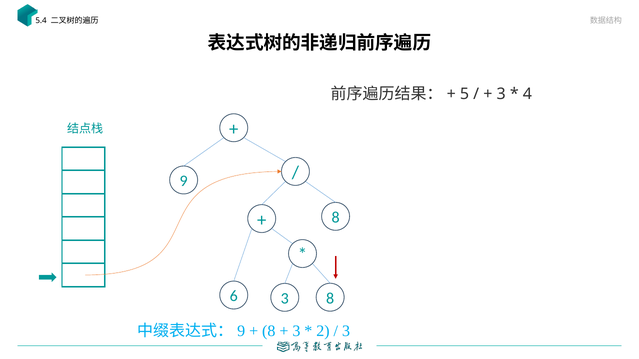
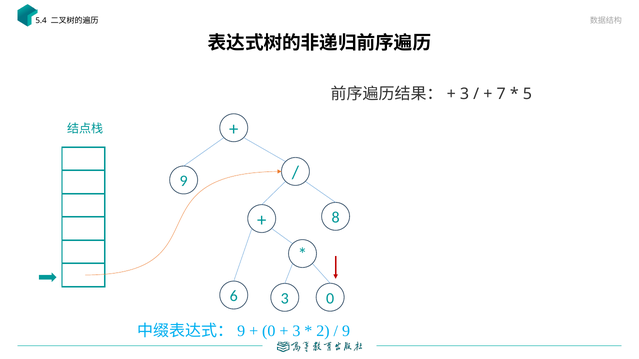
5: 5 -> 3 (464, 94)
3: 3 -> 7 (501, 94)
4: 4 -> 5 (527, 94)
3 8: 8 -> 0 (330, 299)
8: 8 -> 0 (269, 331)
3: 3 -> 9 (346, 331)
